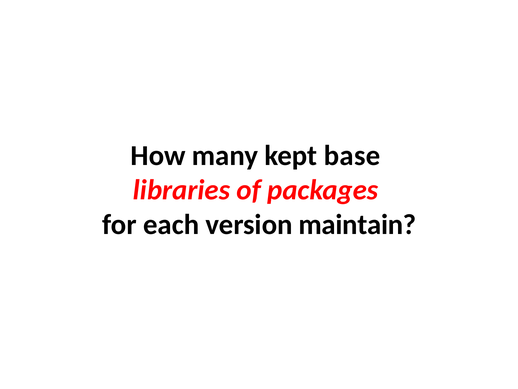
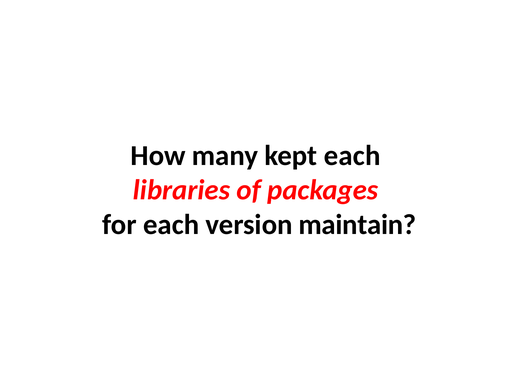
kept base: base -> each (352, 155)
